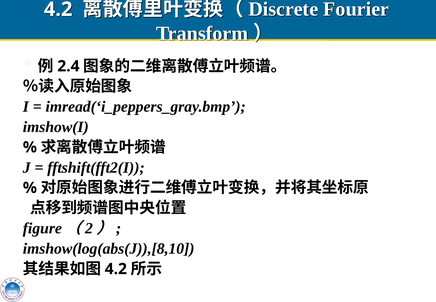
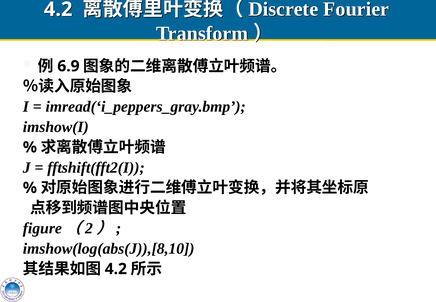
2.4: 2.4 -> 6.9 (68, 66)
